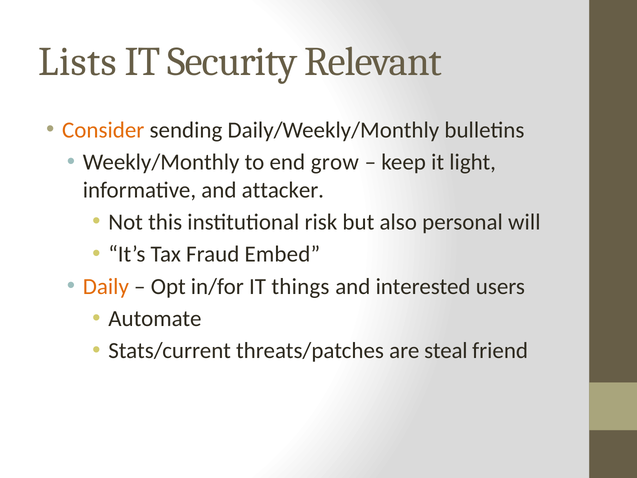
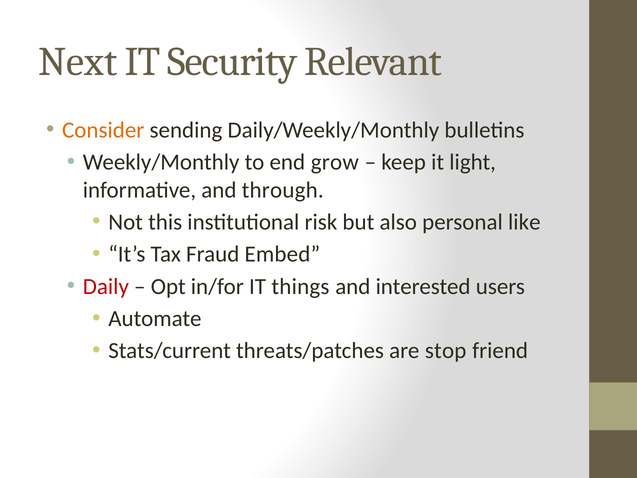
Lists: Lists -> Next (78, 62)
attacker: attacker -> through (283, 190)
will: will -> like (524, 222)
Daily colour: orange -> red (106, 286)
steal: steal -> stop (446, 351)
